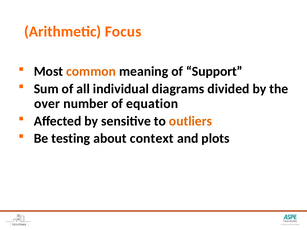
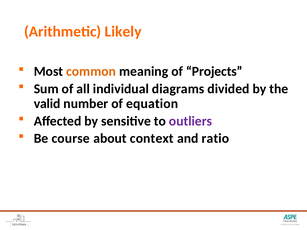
Focus: Focus -> Likely (123, 32)
Support: Support -> Projects (214, 71)
over: over -> valid (47, 104)
outliers colour: orange -> purple (190, 121)
testing: testing -> course (71, 139)
plots: plots -> ratio (216, 139)
